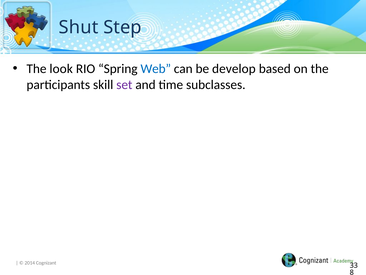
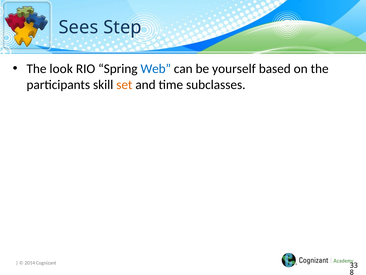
Shut: Shut -> Sees (78, 27)
develop: develop -> yourself (234, 69)
set colour: purple -> orange (124, 84)
